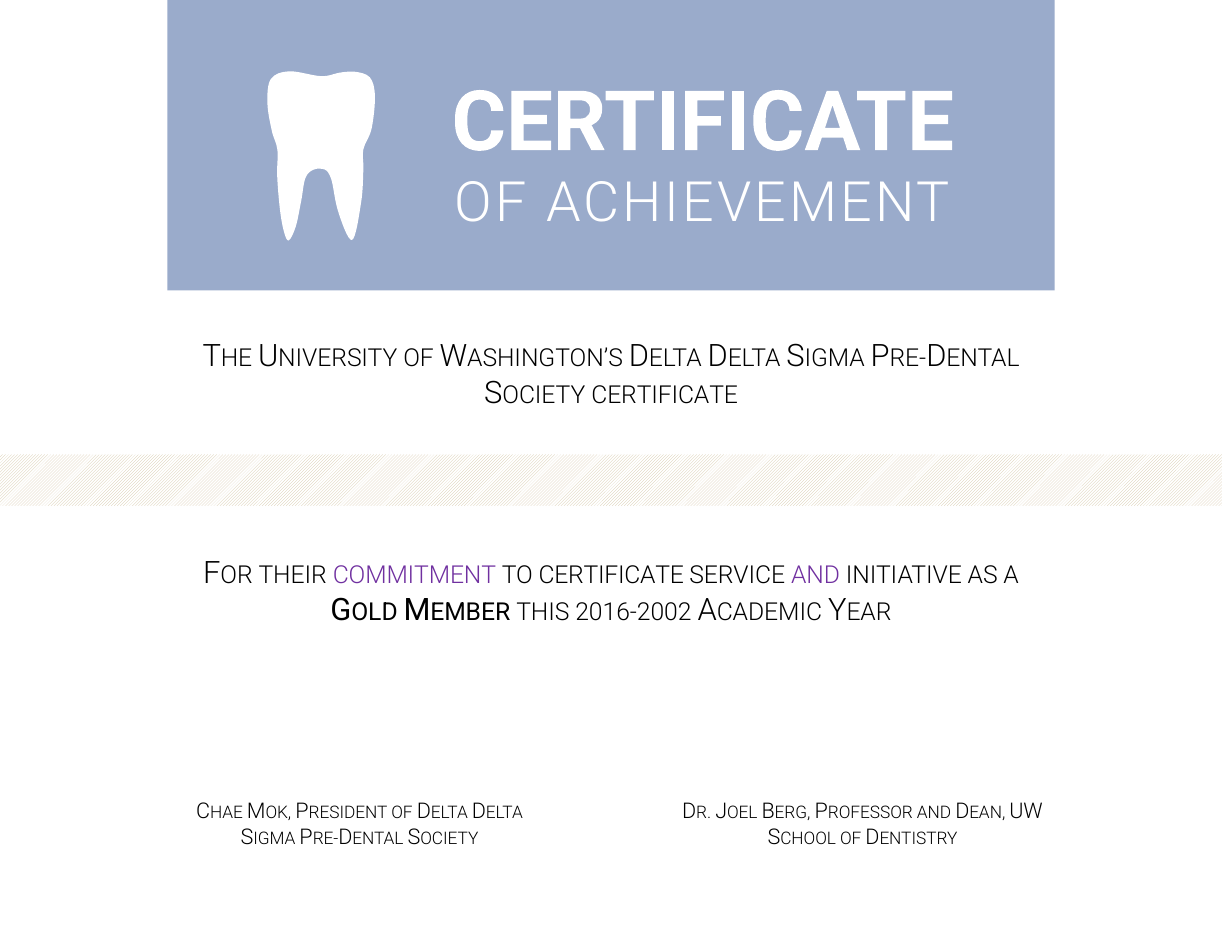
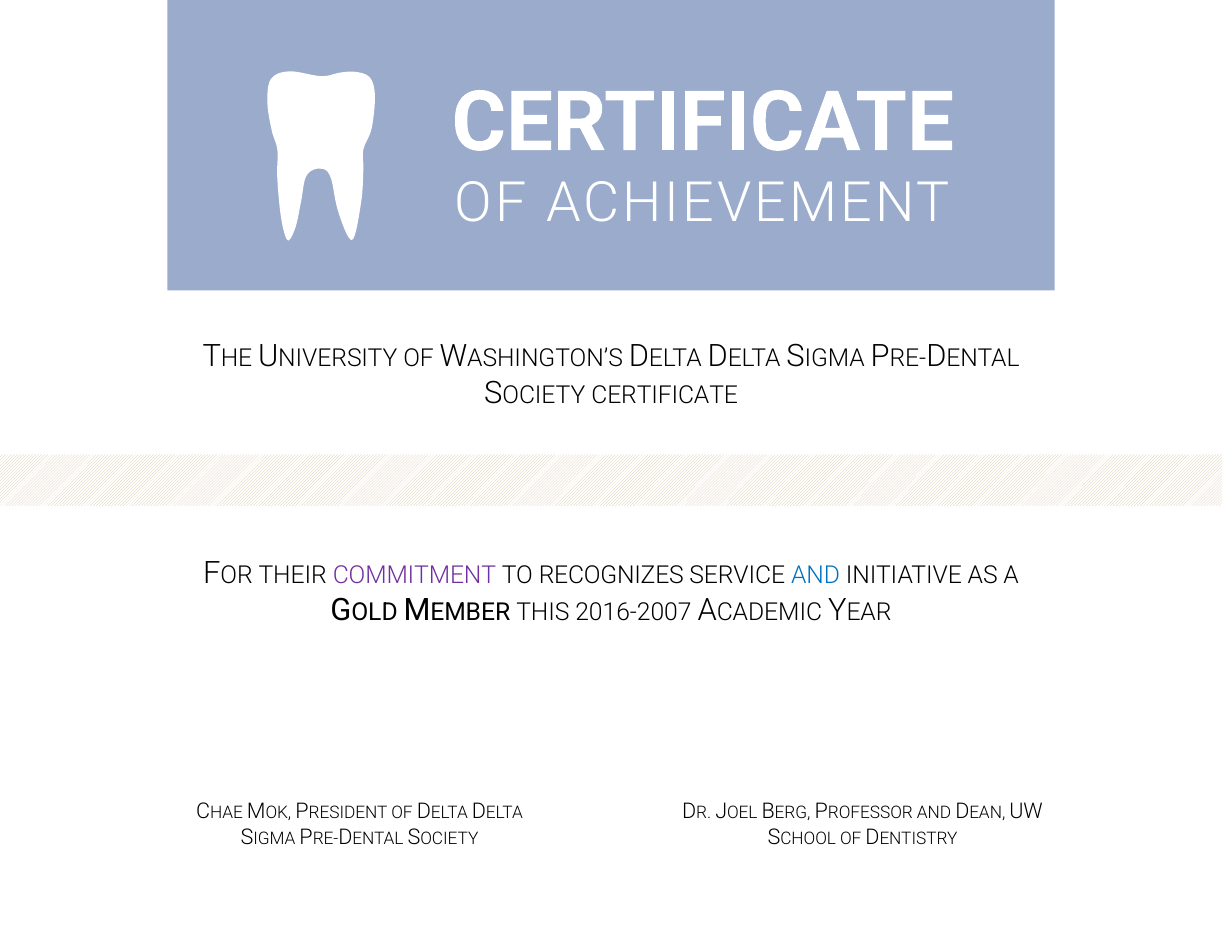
TO CERTIFICATE: CERTIFICATE -> RECOGNIZES (611, 576)
AND colour: purple -> blue (816, 576)
2016-2002: 2016-2002 -> 2016-2007 (633, 613)
